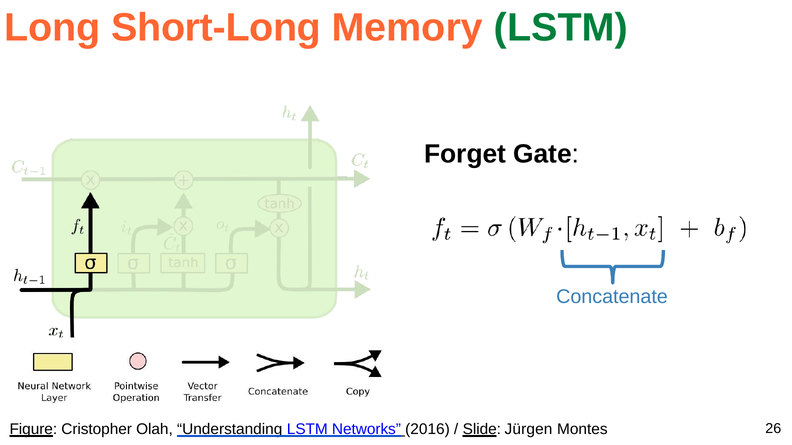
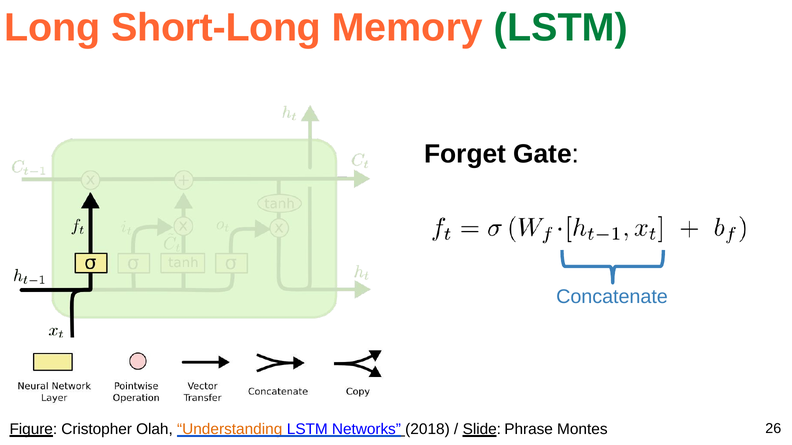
Understanding colour: black -> orange (230, 430)
2016: 2016 -> 2018 (428, 430)
Jürgen: Jürgen -> Phrase (529, 430)
